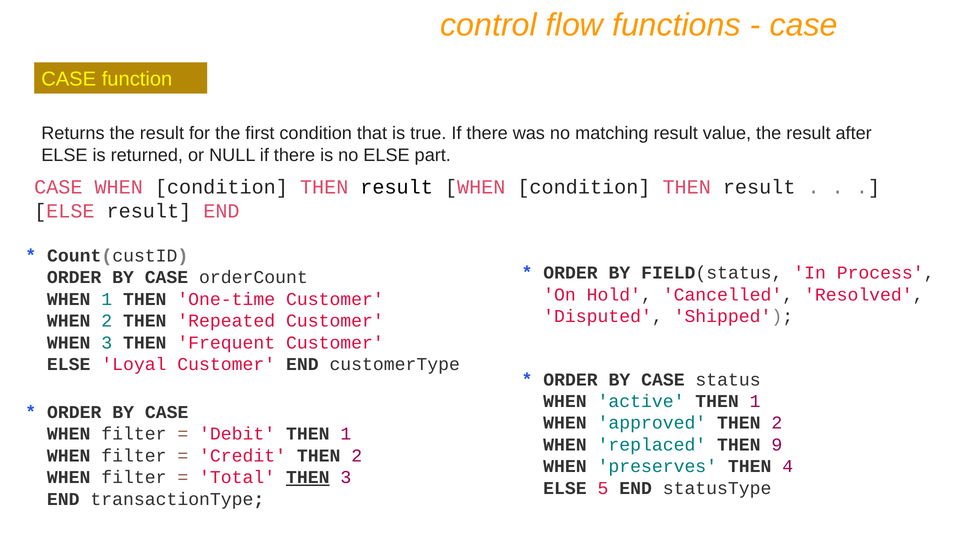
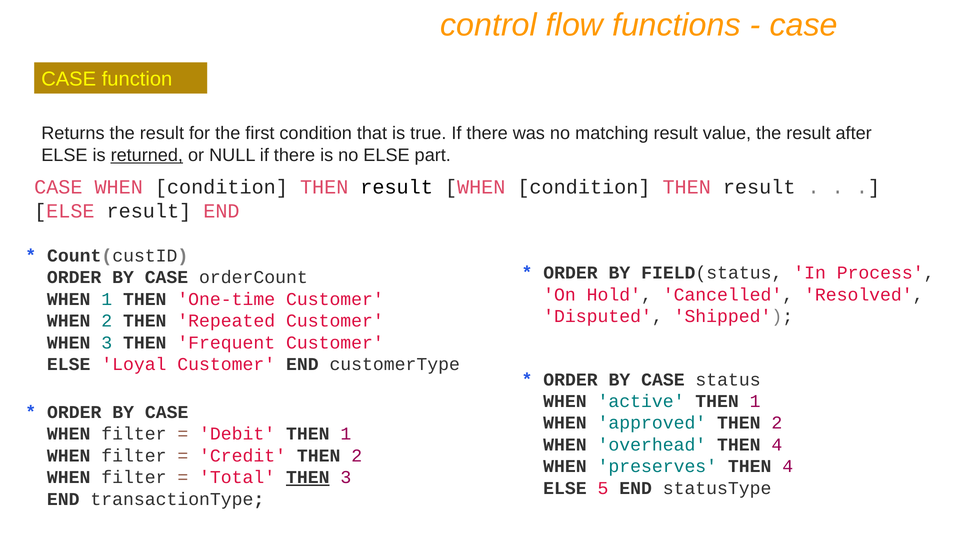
returned underline: none -> present (147, 155)
replaced: replaced -> overhead (652, 445)
9: 9 -> 4 (777, 445)
